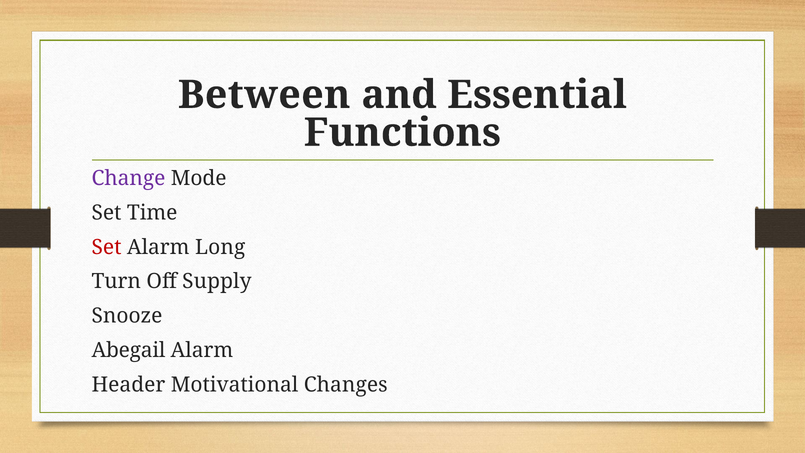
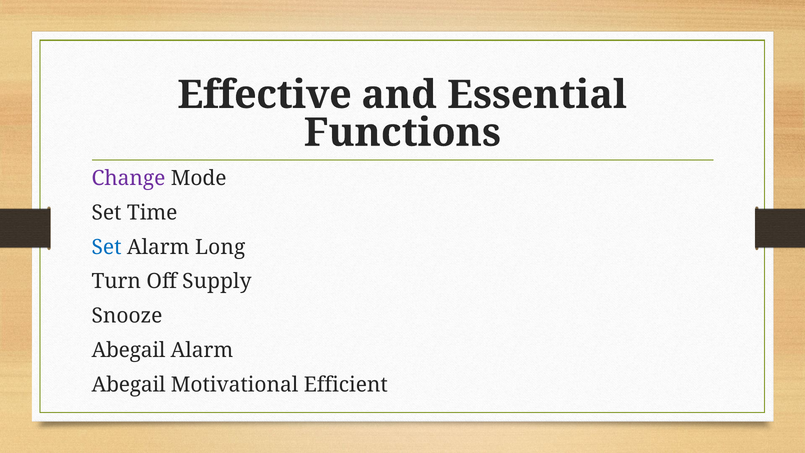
Between: Between -> Effective (265, 95)
Set colour: red -> blue (107, 247)
Header: Header -> Abegail (129, 385)
Changes: Changes -> Efficient (346, 385)
